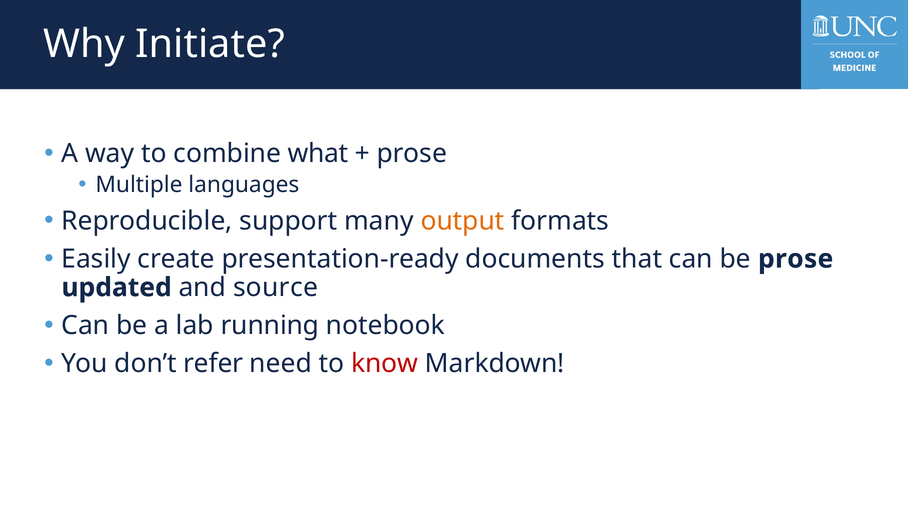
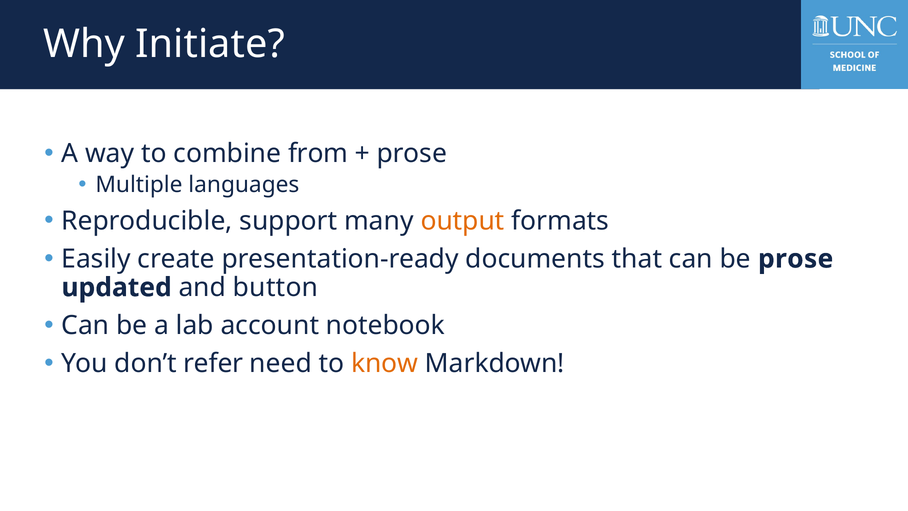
what: what -> from (318, 153)
source: source -> button (276, 287)
running: running -> account (270, 325)
know colour: red -> orange (385, 363)
